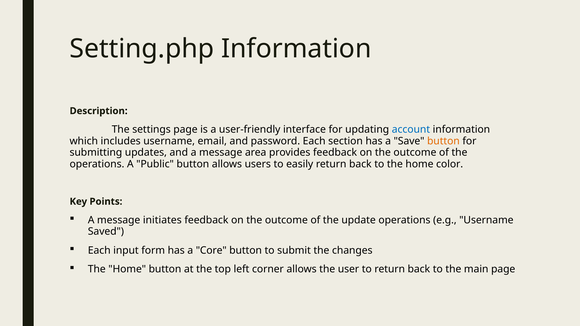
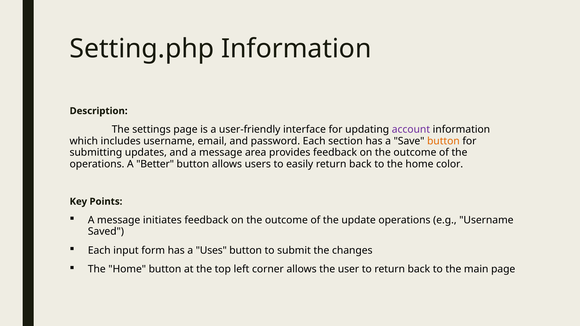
account colour: blue -> purple (411, 130)
Public: Public -> Better (155, 164)
Core: Core -> Uses (211, 251)
